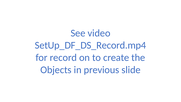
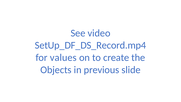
record: record -> values (63, 57)
